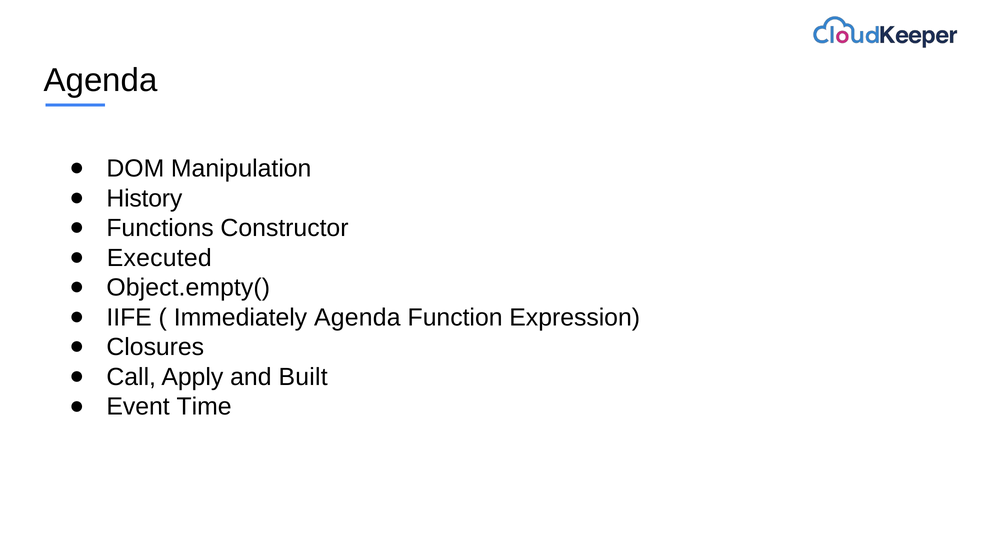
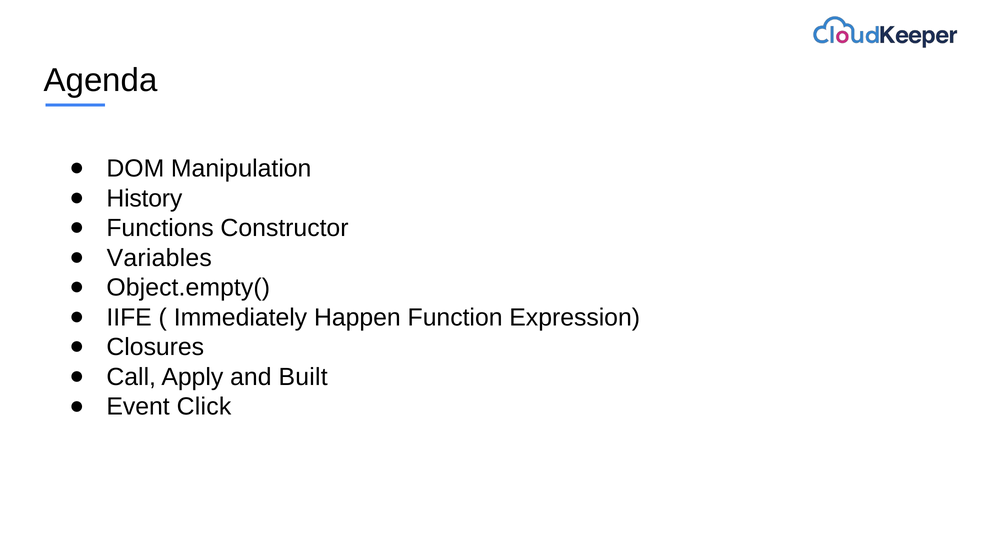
Executed: Executed -> Variables (159, 258)
Immediately Agenda: Agenda -> Happen (357, 317)
Time: Time -> Click (204, 406)
